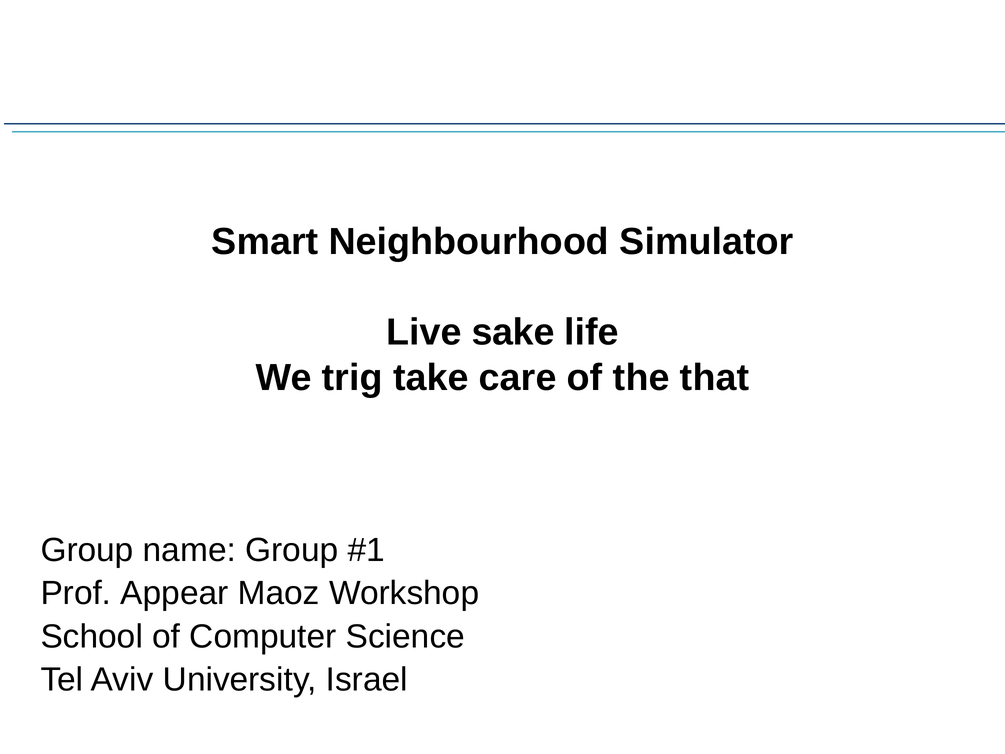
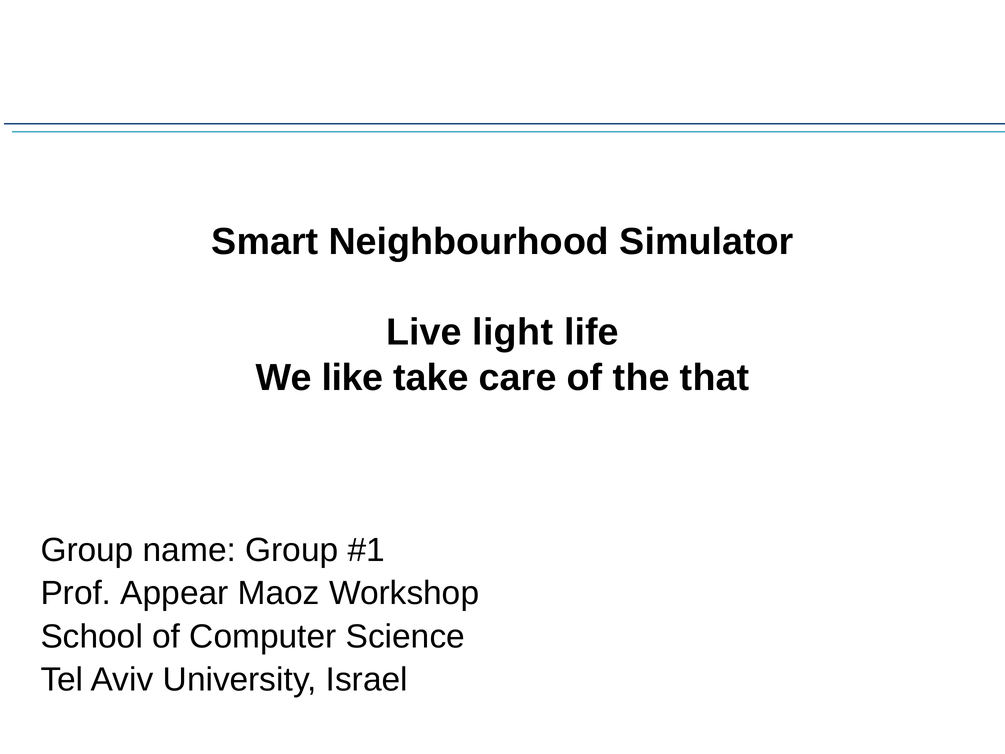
sake: sake -> light (513, 332)
trig: trig -> like (352, 378)
